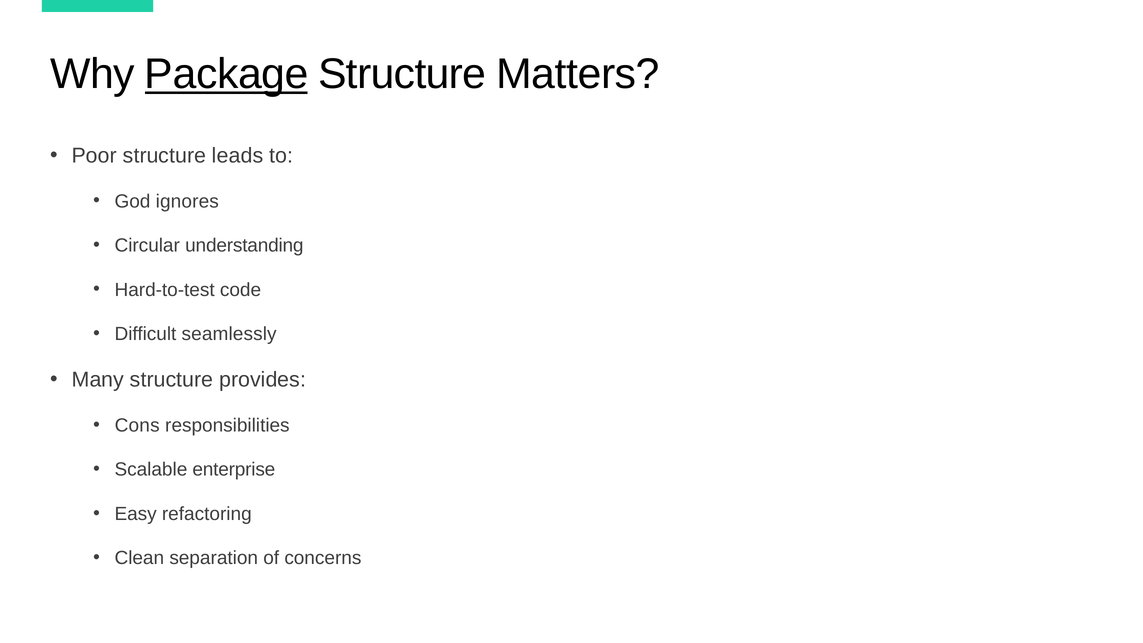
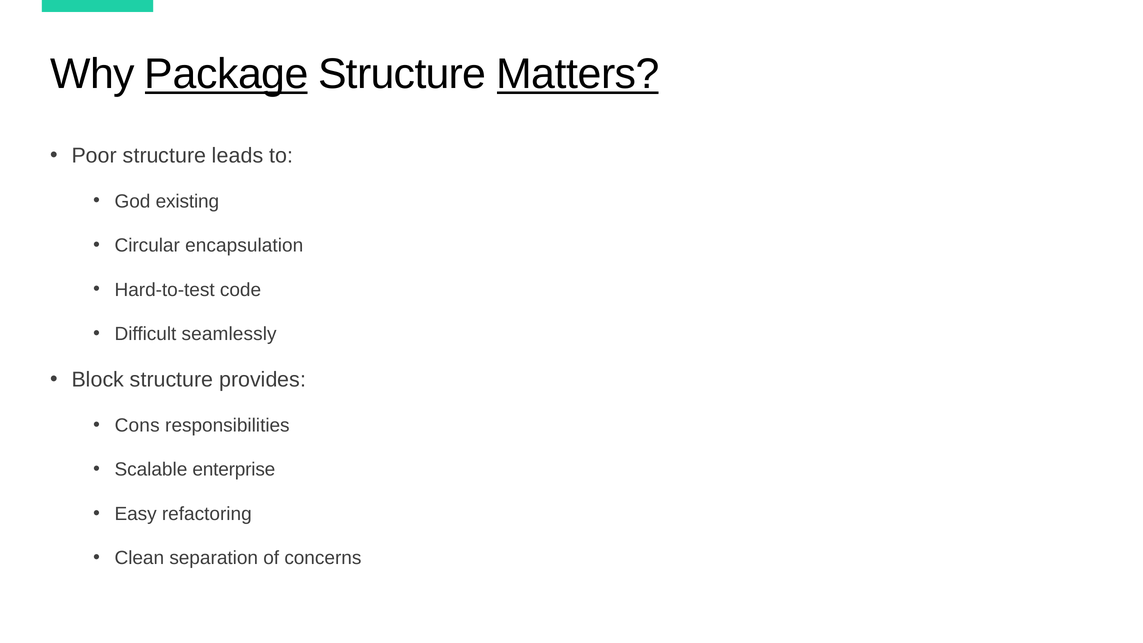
Matters underline: none -> present (578, 74)
ignores: ignores -> existing (187, 201)
understanding: understanding -> encapsulation (244, 245)
Many: Many -> Block (98, 380)
